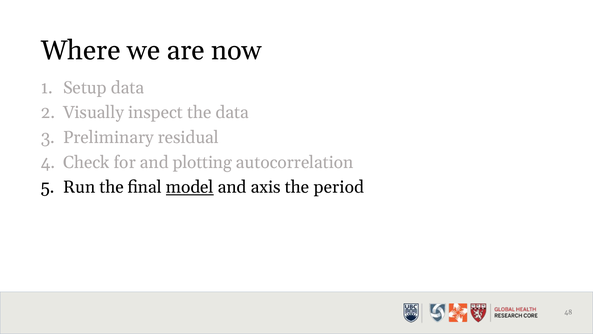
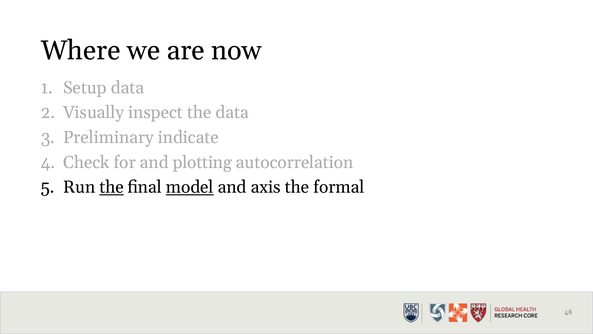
residual: residual -> indicate (188, 137)
the underline: none -> present (112, 187)
period: period -> formal (339, 187)
